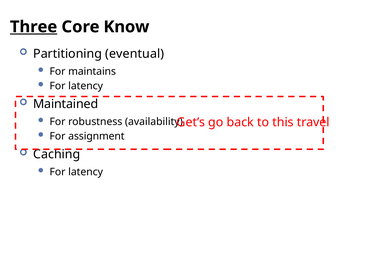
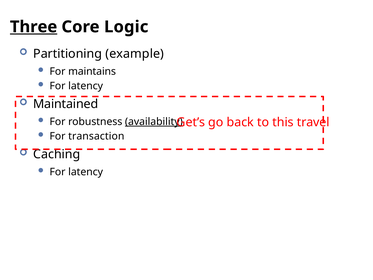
Know: Know -> Logic (126, 27)
eventual: eventual -> example (135, 54)
availability underline: none -> present (154, 122)
assignment: assignment -> transaction (96, 136)
